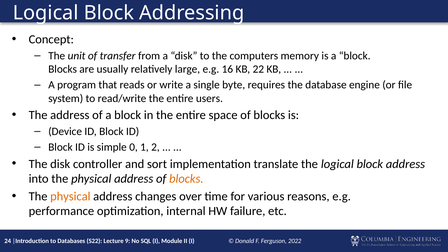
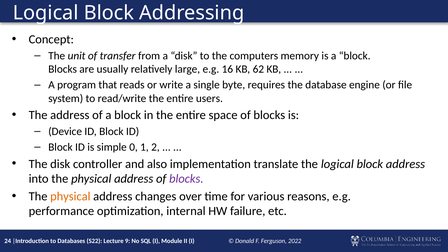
22: 22 -> 62 (258, 69)
sort: sort -> also (157, 164)
blocks colour: orange -> purple (186, 179)
